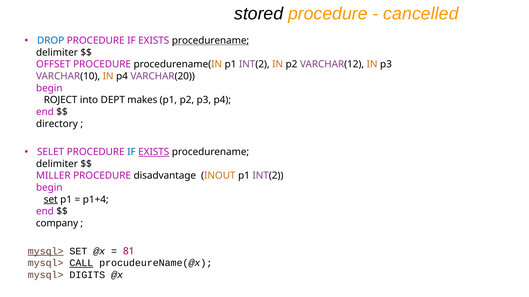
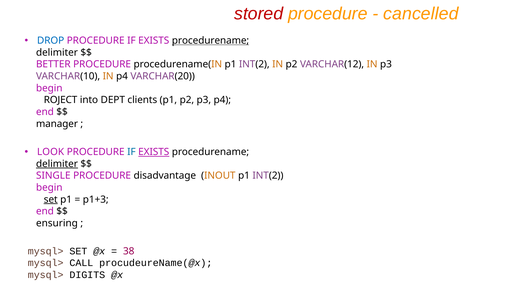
stored colour: black -> red (259, 14)
OFFSET: OFFSET -> BETTER (53, 64)
makes: makes -> clients (142, 100)
directory: directory -> manager (57, 124)
SELET: SELET -> LOOK (51, 152)
delimiter underline: none -> present (57, 164)
MILLER: MILLER -> SINGLE (53, 176)
p1+4: p1+4 -> p1+3 (96, 200)
company: company -> ensuring (57, 224)
mysql> underline: present -> none (46, 252)
81: 81 -> 38 (129, 252)
CALL underline: present -> none (81, 264)
